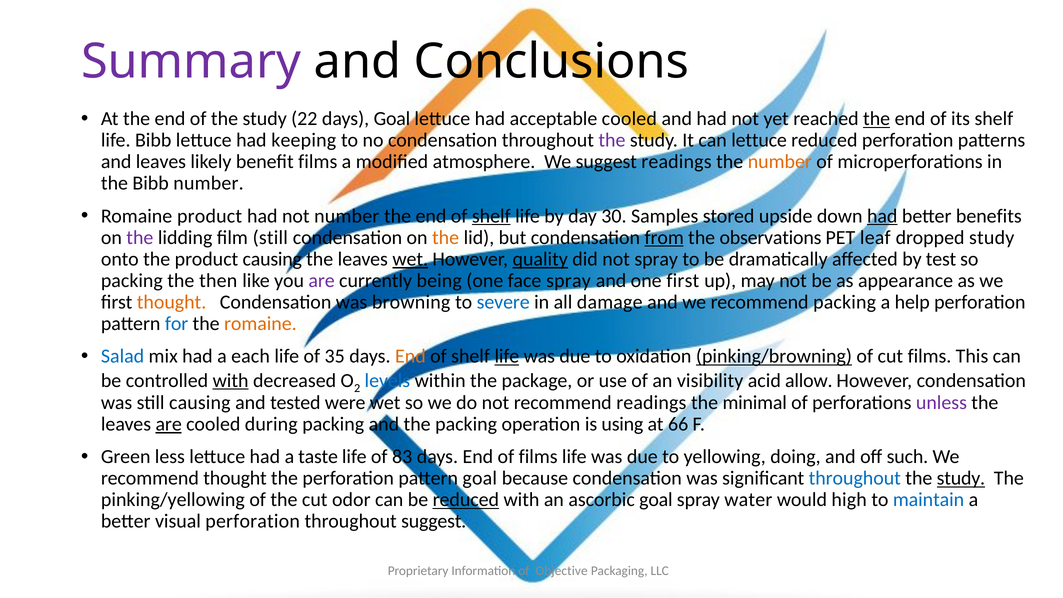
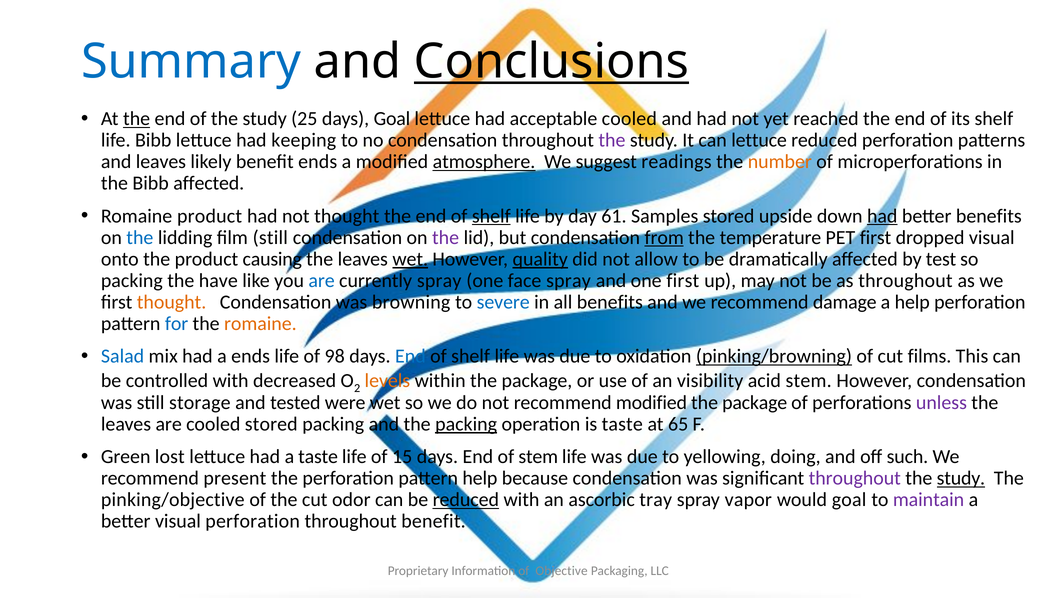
Summary colour: purple -> blue (191, 62)
Conclusions underline: none -> present (551, 62)
the underline: none -> present (137, 119)
22: 22 -> 25 (304, 119)
the underline: present -> none (877, 119)
benefit films: films -> ends (318, 162)
atmosphere underline: none -> present (484, 162)
Bibb number: number -> affected (209, 183)
not number: number -> thought (347, 216)
30: 30 -> 61 (614, 216)
the colour: purple -> blue (140, 238)
the colour: orange -> purple (446, 238)
observations: observations -> temperature (770, 238)
PET leaf: leaf -> first (876, 238)
dropped study: study -> visual (992, 238)
not spray: spray -> allow (656, 259)
then: then -> have (218, 281)
are colour: purple -> blue (322, 281)
currently being: being -> spray (439, 281)
as appearance: appearance -> throughout (905, 281)
all damage: damage -> benefits (610, 302)
recommend packing: packing -> damage (845, 302)
a each: each -> ends (251, 356)
35: 35 -> 98 (335, 356)
End colour: orange -> blue (410, 356)
life underline: present -> none (507, 356)
with underline: present -> none (231, 380)
levels colour: blue -> orange (387, 380)
acid allow: allow -> stem (809, 380)
still causing: causing -> storage (200, 403)
recommend readings: readings -> modified (651, 403)
minimal: minimal -> package (755, 403)
are underline: present -> none (169, 424)
cooled during: during -> stored (271, 424)
packing underline: none -> present (466, 424)
is using: using -> taste (622, 424)
66: 66 -> 65 (678, 424)
less: less -> lost (170, 457)
83: 83 -> 15 (402, 457)
of films: films -> stem (538, 457)
recommend thought: thought -> present (235, 478)
pattern goal: goal -> help (480, 478)
throughout colour: blue -> purple (855, 478)
pinking/yellowing: pinking/yellowing -> pinking/objective (173, 500)
ascorbic goal: goal -> tray (656, 500)
water: water -> vapor (748, 500)
would high: high -> goal (849, 500)
maintain colour: blue -> purple (929, 500)
throughout suggest: suggest -> benefit (434, 521)
